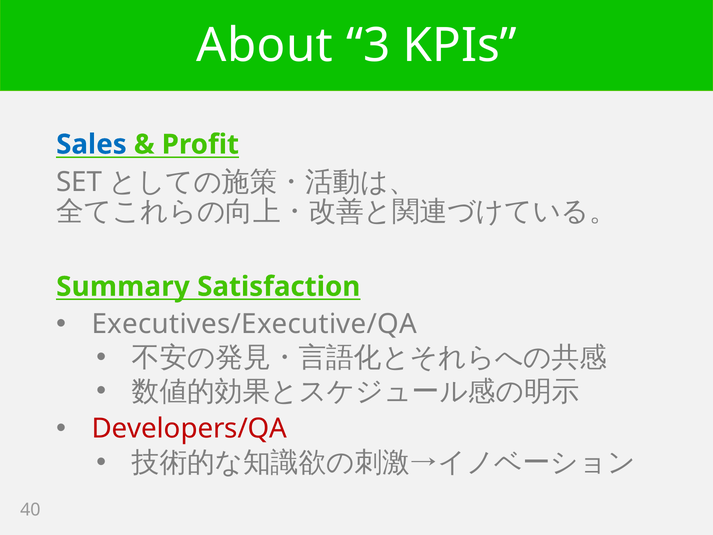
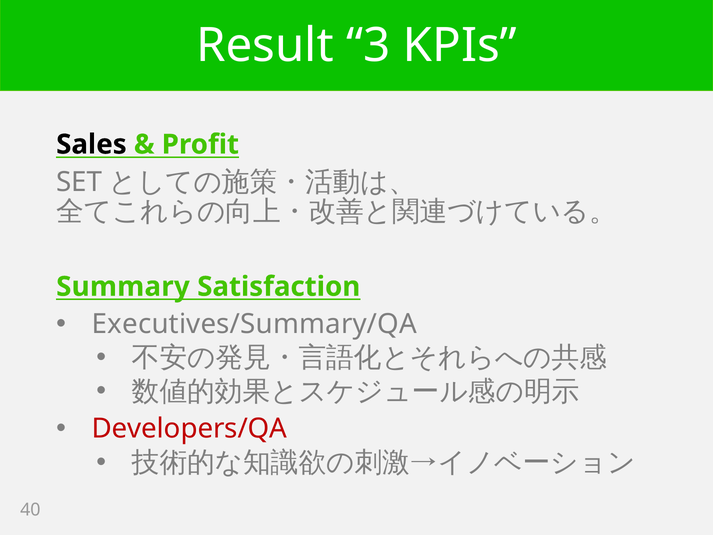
About: About -> Result (265, 46)
Sales colour: blue -> black (91, 144)
Executives/Executive/QA: Executives/Executive/QA -> Executives/Summary/QA (254, 324)
